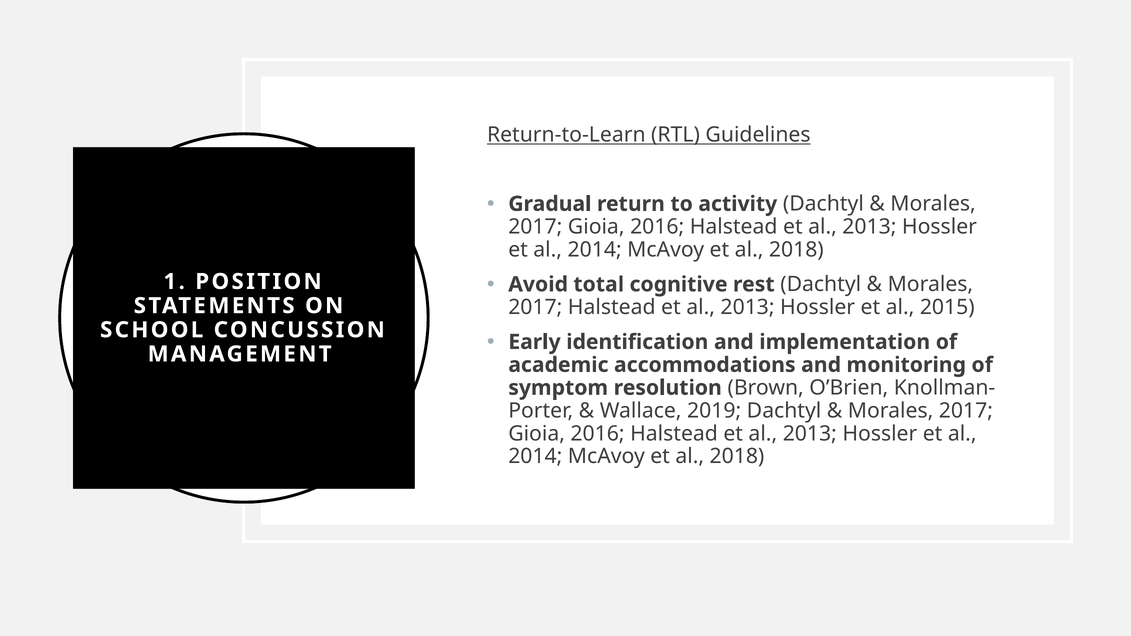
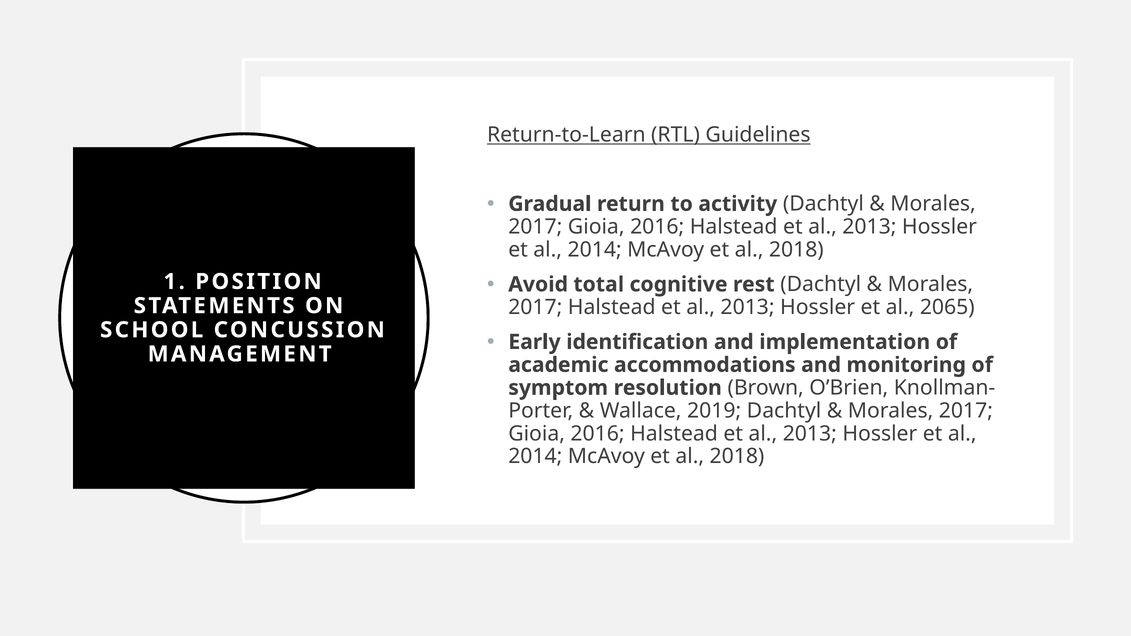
2015: 2015 -> 2065 (947, 307)
